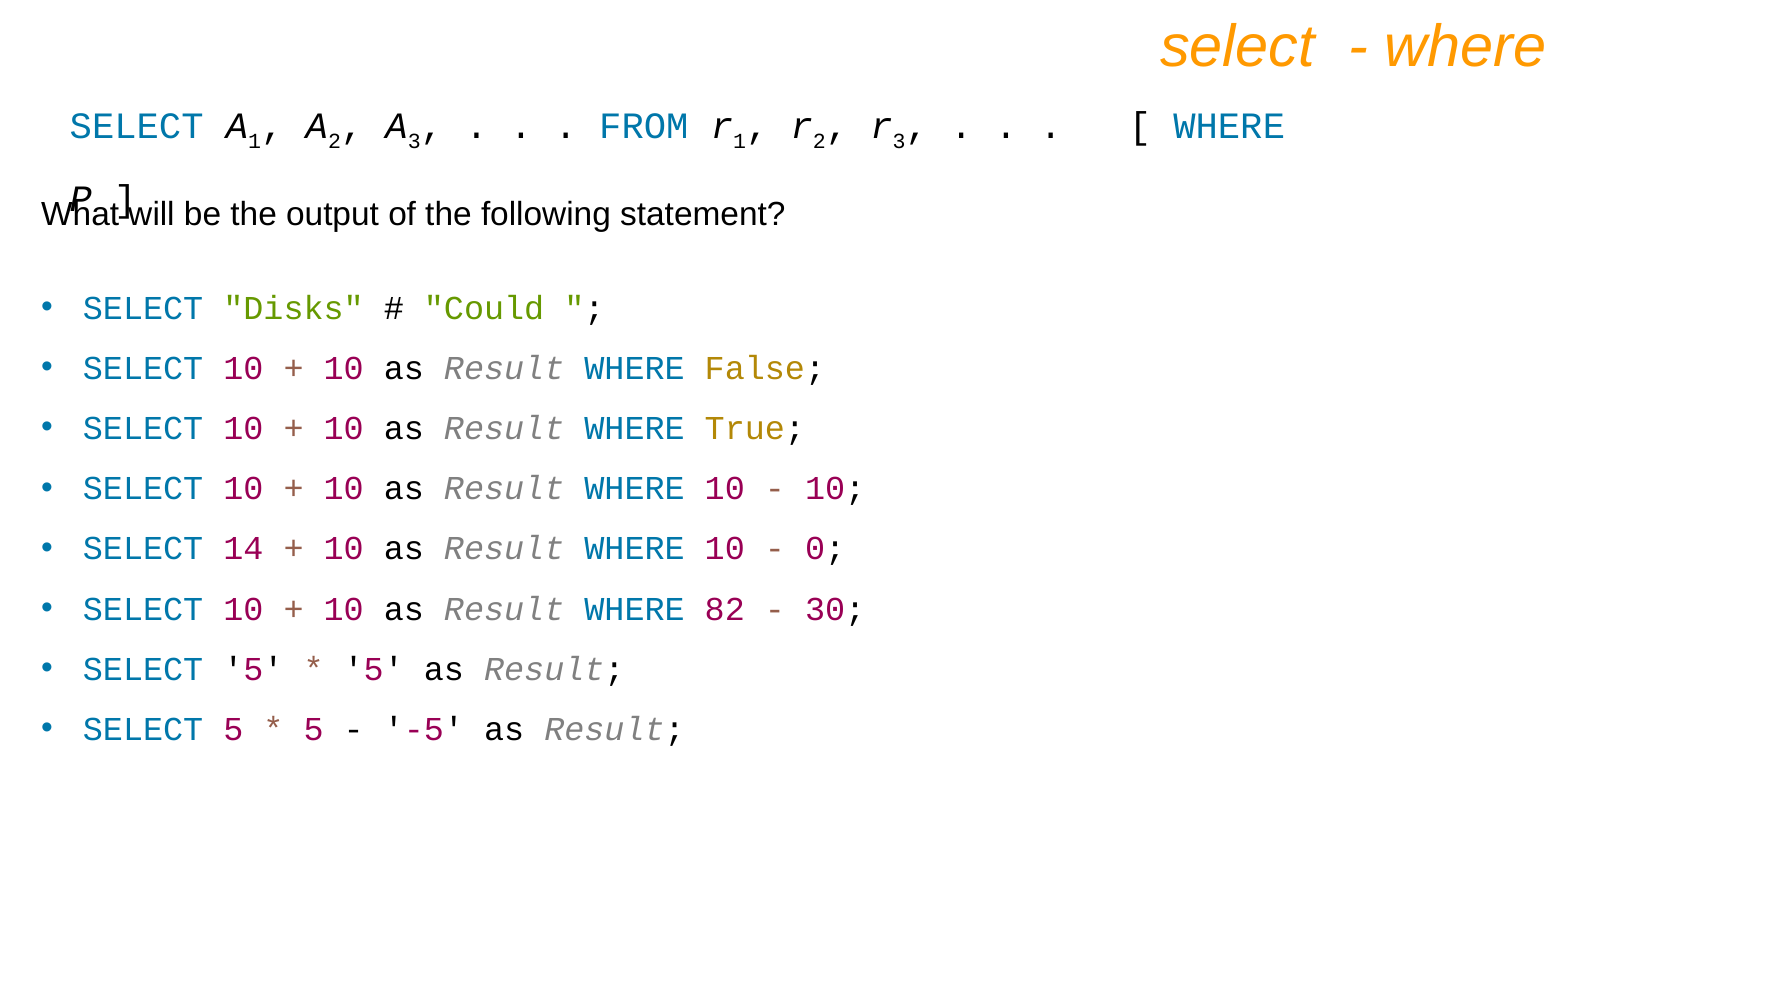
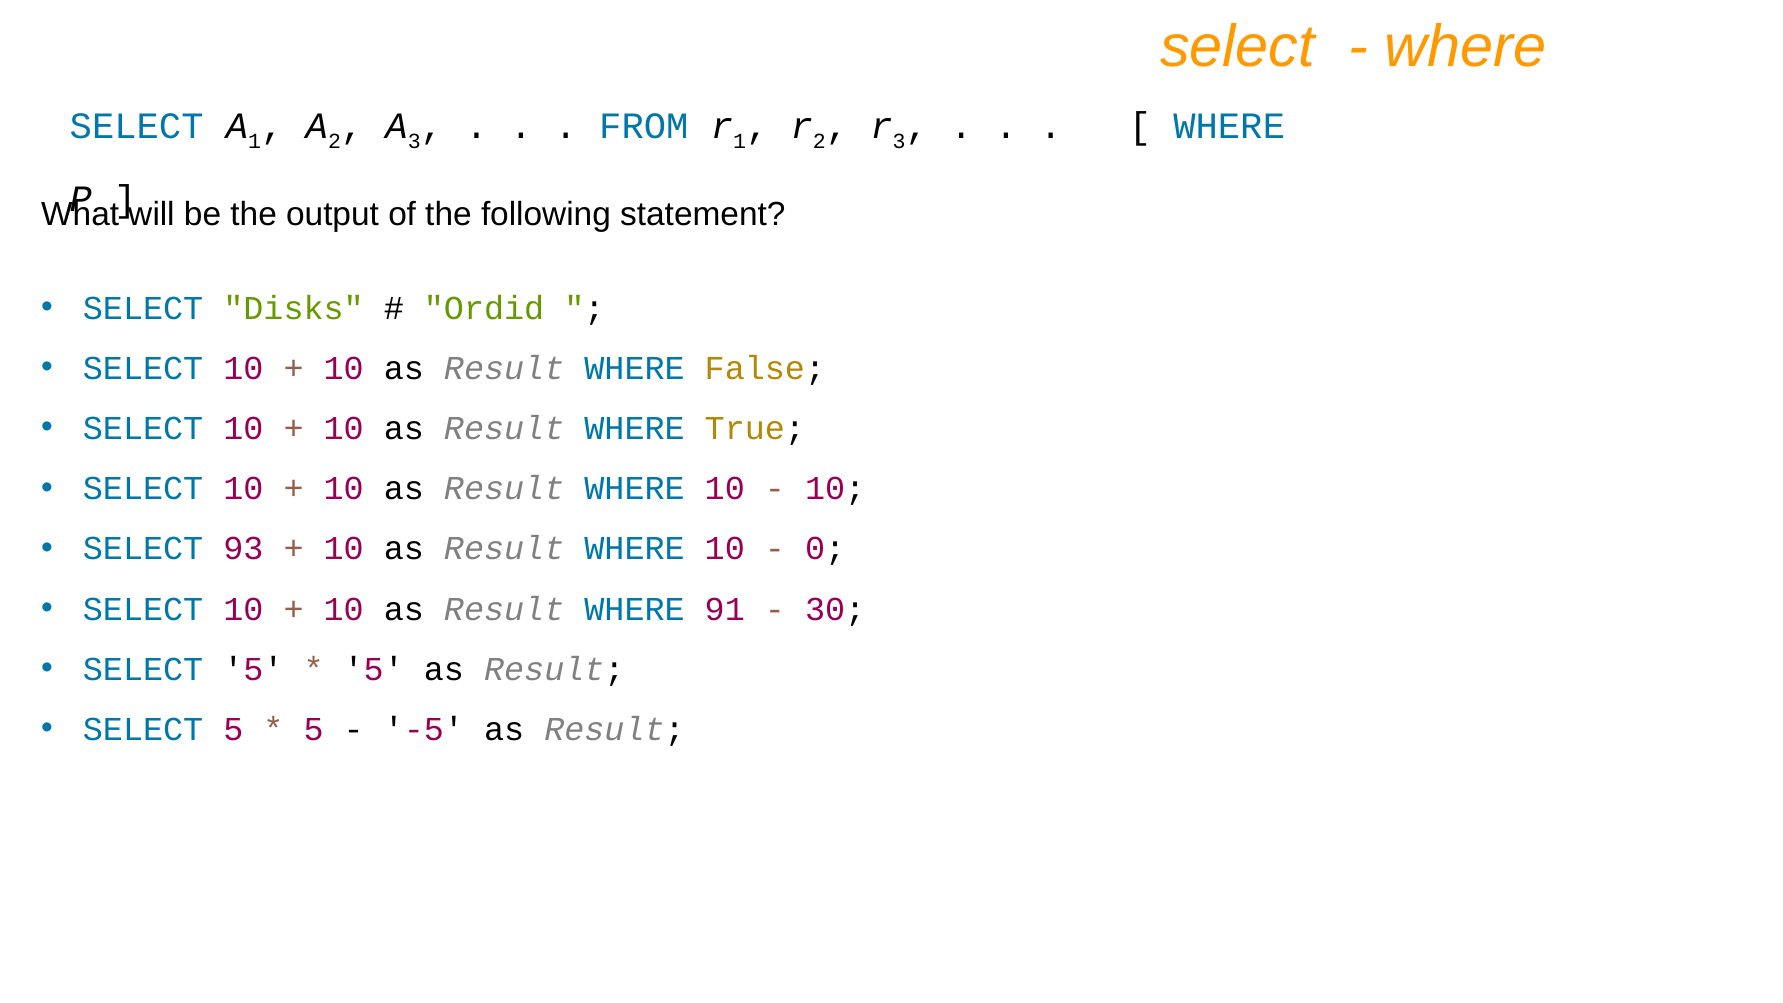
Could: Could -> Ordid (484, 308)
14: 14 -> 93 (243, 549)
82: 82 -> 91 (725, 609)
